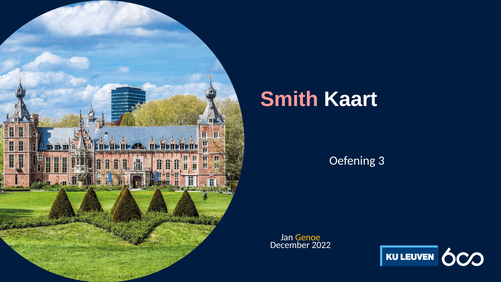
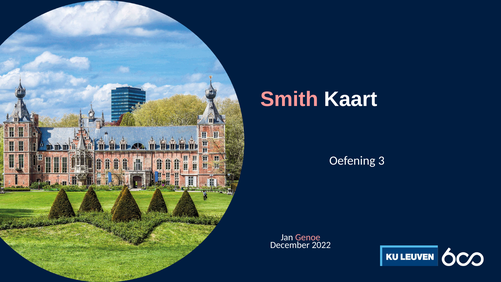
Genoe colour: yellow -> pink (308, 237)
